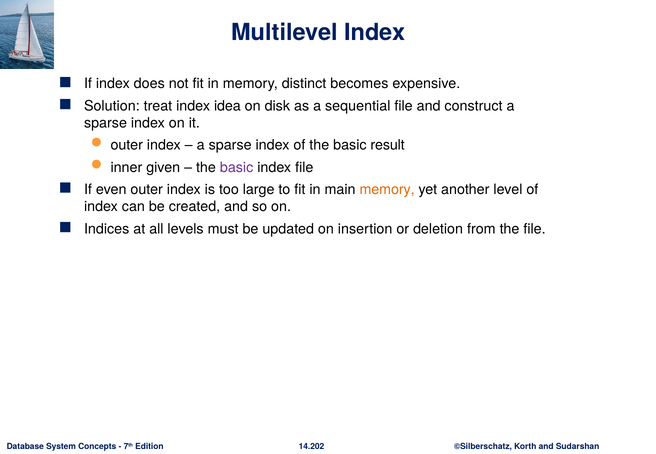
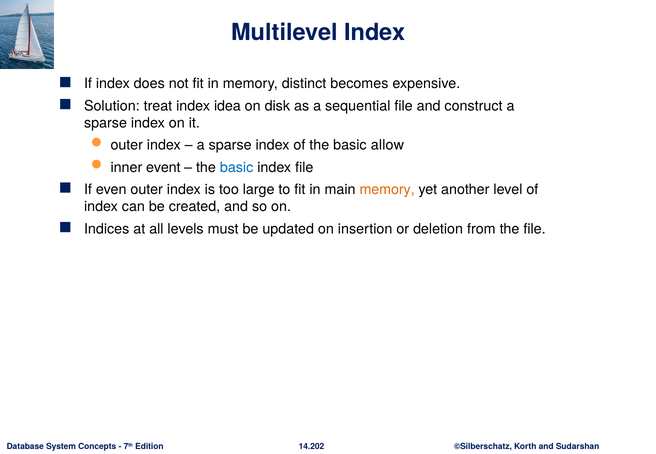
result: result -> allow (387, 145)
given: given -> event (163, 167)
basic colour: purple -> blue (237, 167)
